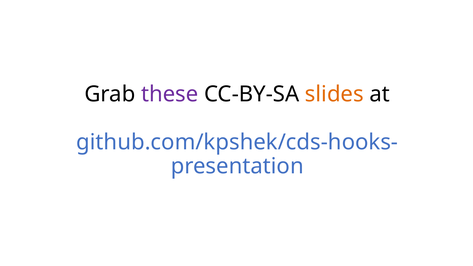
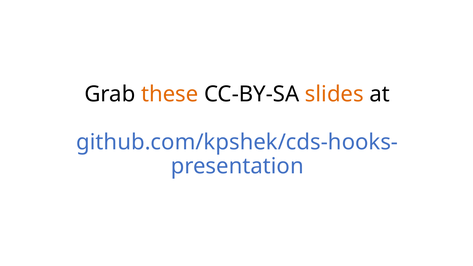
these colour: purple -> orange (170, 94)
